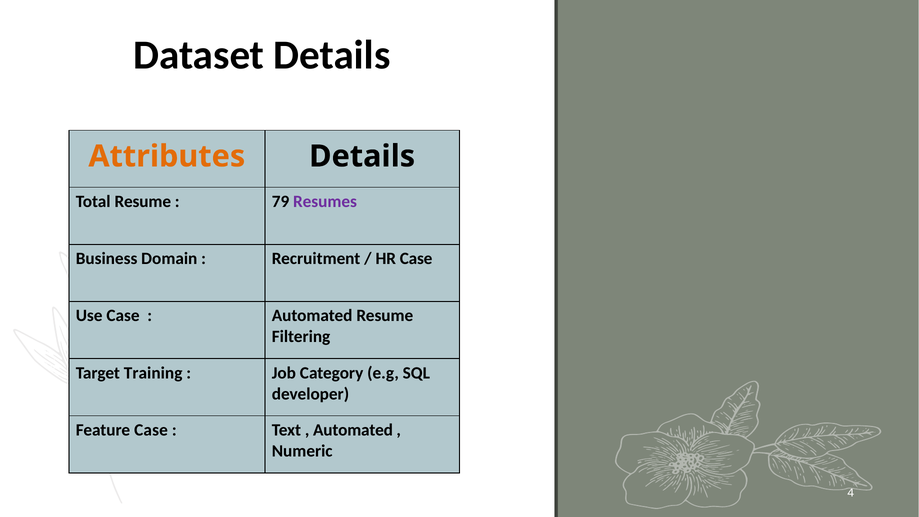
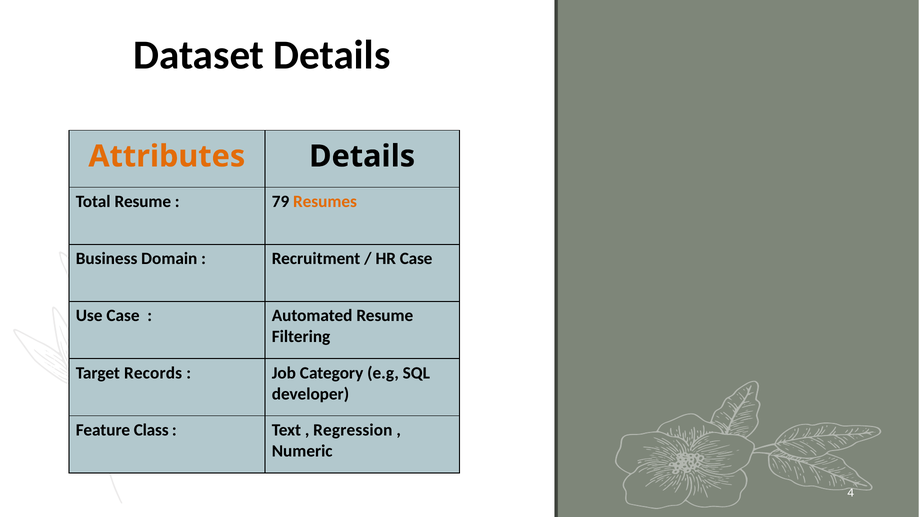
Resumes colour: purple -> orange (325, 201)
Training: Training -> Records (153, 373)
Feature Case: Case -> Class (151, 430)
Automated: Automated -> Regression (353, 430)
